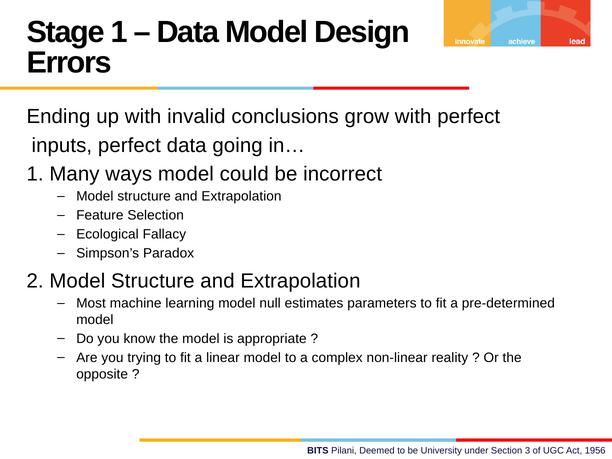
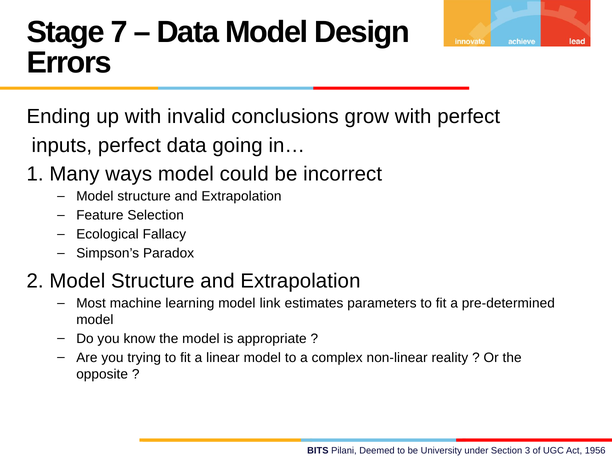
Stage 1: 1 -> 7 (119, 32)
null: null -> link (270, 303)
